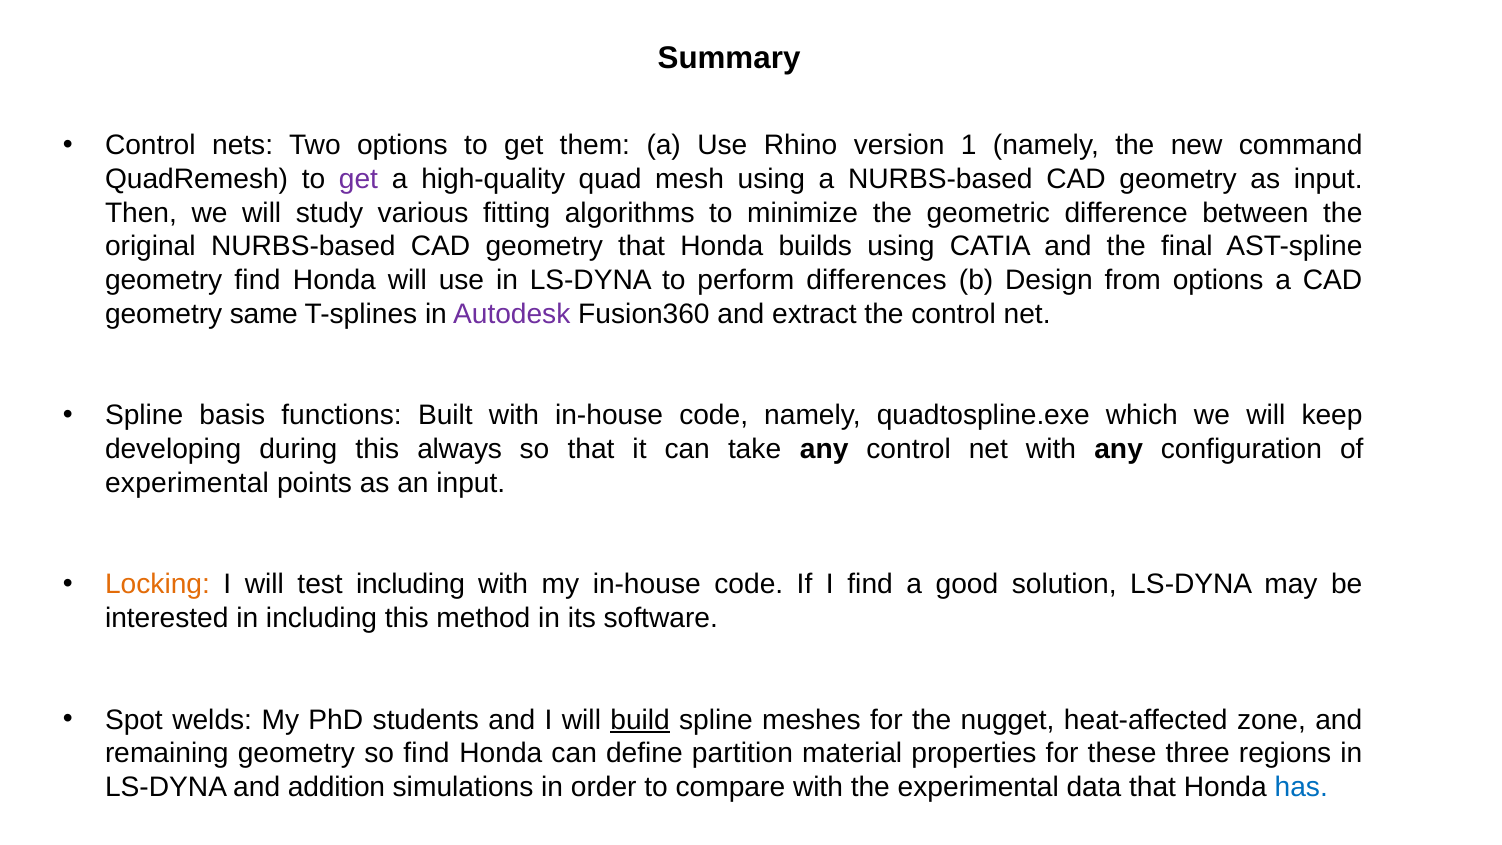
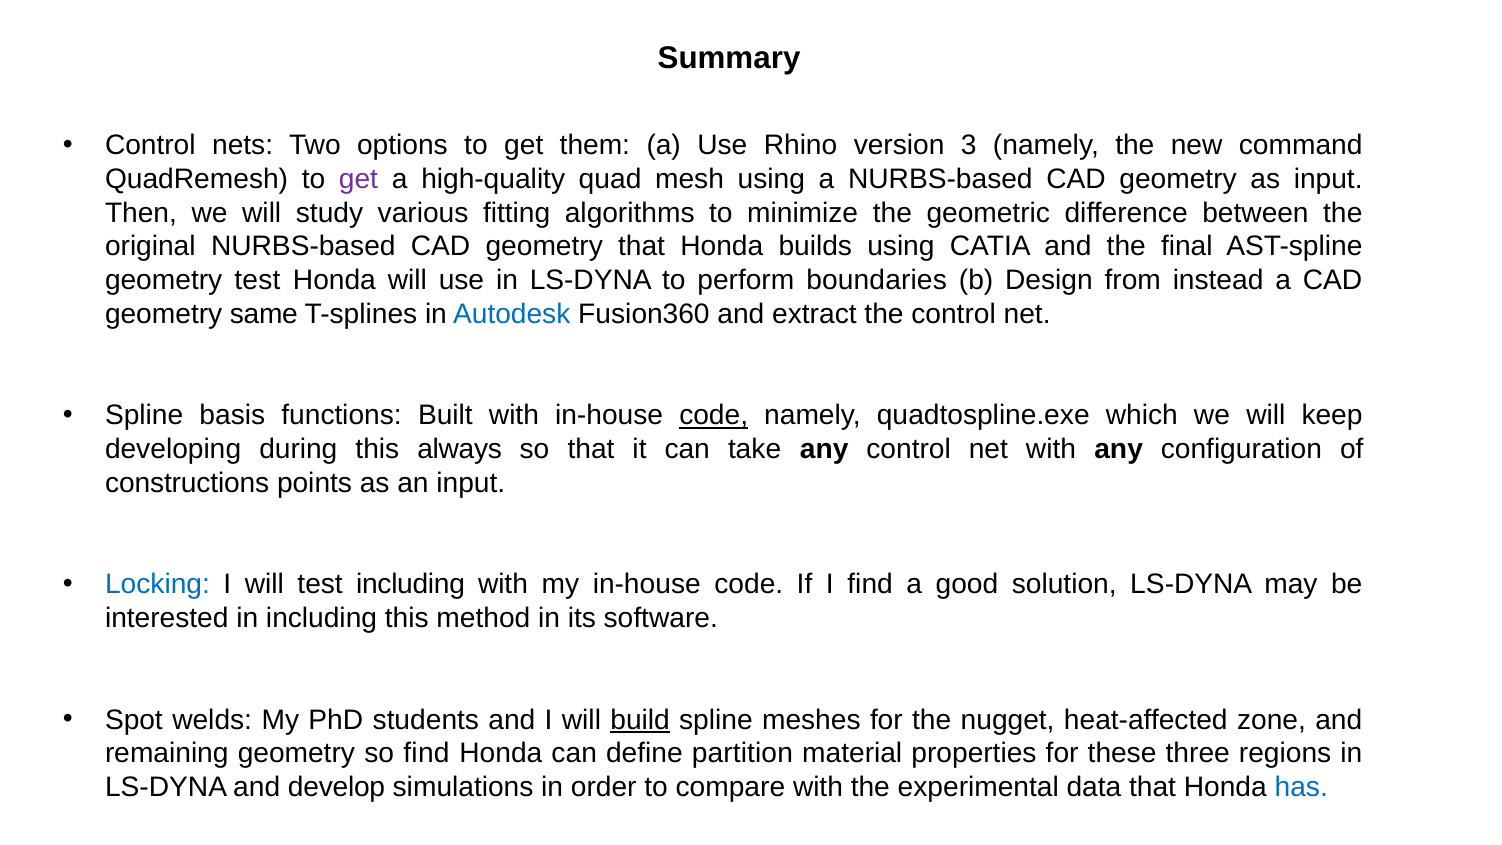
1: 1 -> 3 (969, 145)
geometry find: find -> test (257, 280)
differences: differences -> boundaries (877, 280)
from options: options -> instead (1218, 280)
Autodesk colour: purple -> blue (512, 314)
code underline: none -> present (714, 416)
experimental: experimental -> constructions (187, 483)
Locking colour: orange -> blue (157, 585)
addition: addition -> develop (337, 787)
